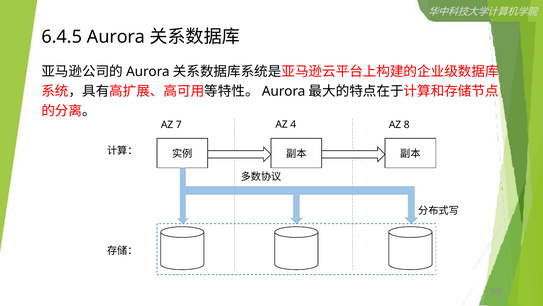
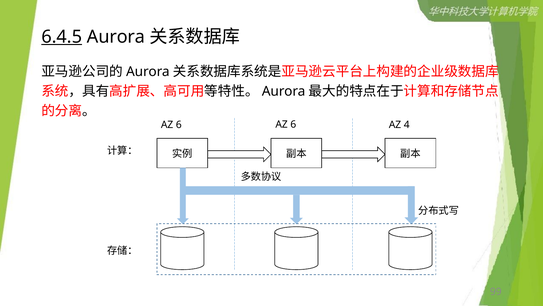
6.4.5 underline: none -> present (62, 37)
7: 7 -> 6 (179, 125)
4: 4 -> 6 (293, 124)
8: 8 -> 4 (407, 125)
